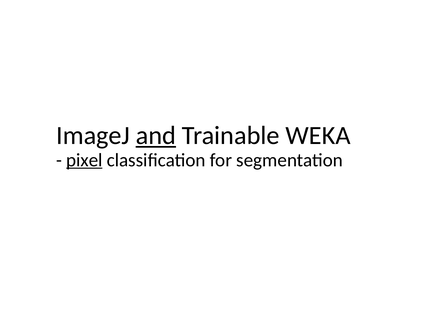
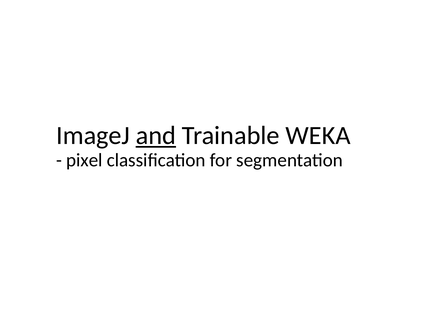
pixel underline: present -> none (84, 160)
